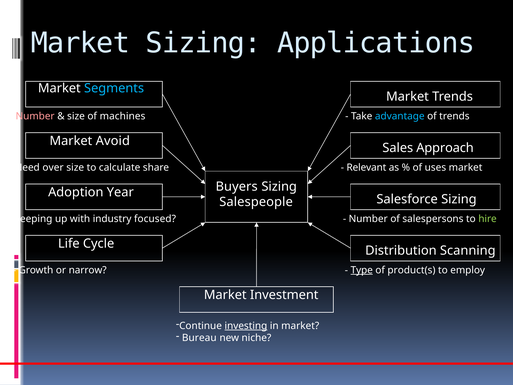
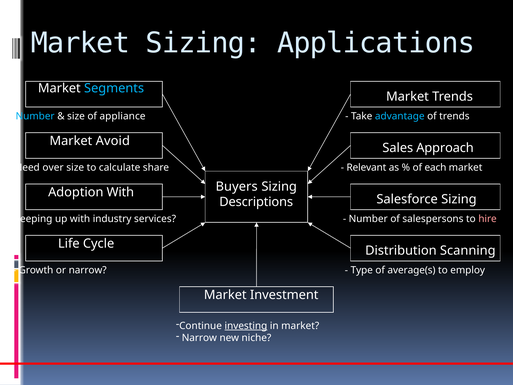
Number colour: pink -> light blue (35, 116)
machines: machines -> appliance (123, 116)
uses: uses -> each (435, 167)
Adoption Year: Year -> With (120, 192)
Salespeople: Salespeople -> Descriptions (256, 202)
focused: focused -> services (155, 219)
hire colour: light green -> pink (488, 219)
Type underline: present -> none (362, 270)
product(s: product(s -> average(s (411, 270)
Bureau: Bureau -> Narrow (199, 338)
